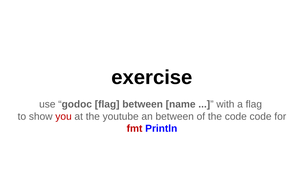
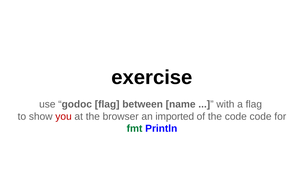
youtube: youtube -> browser (121, 116)
an between: between -> imported (175, 116)
fmt colour: red -> green (135, 129)
